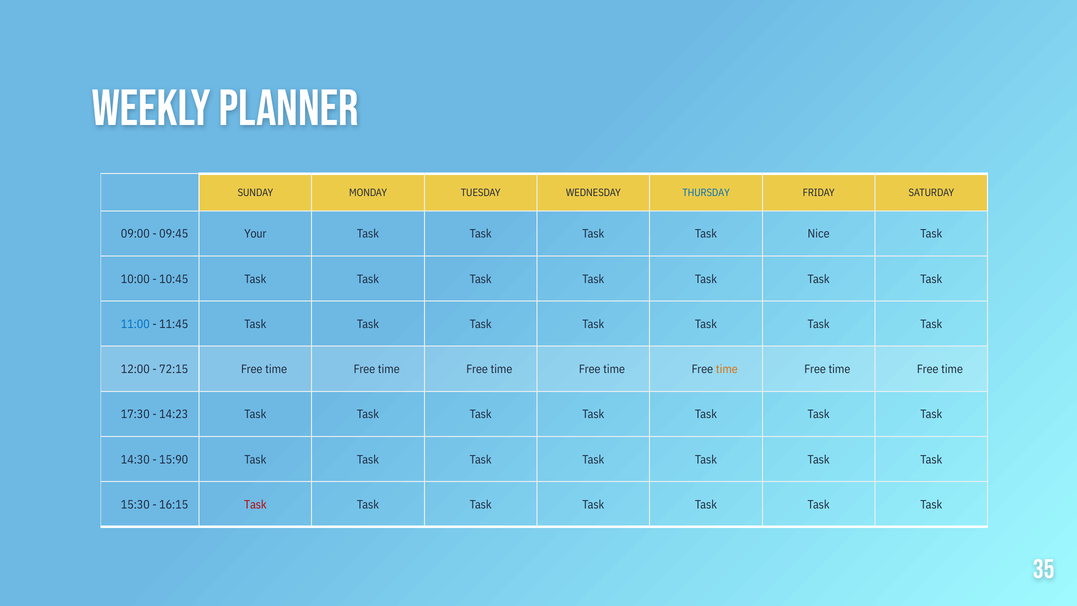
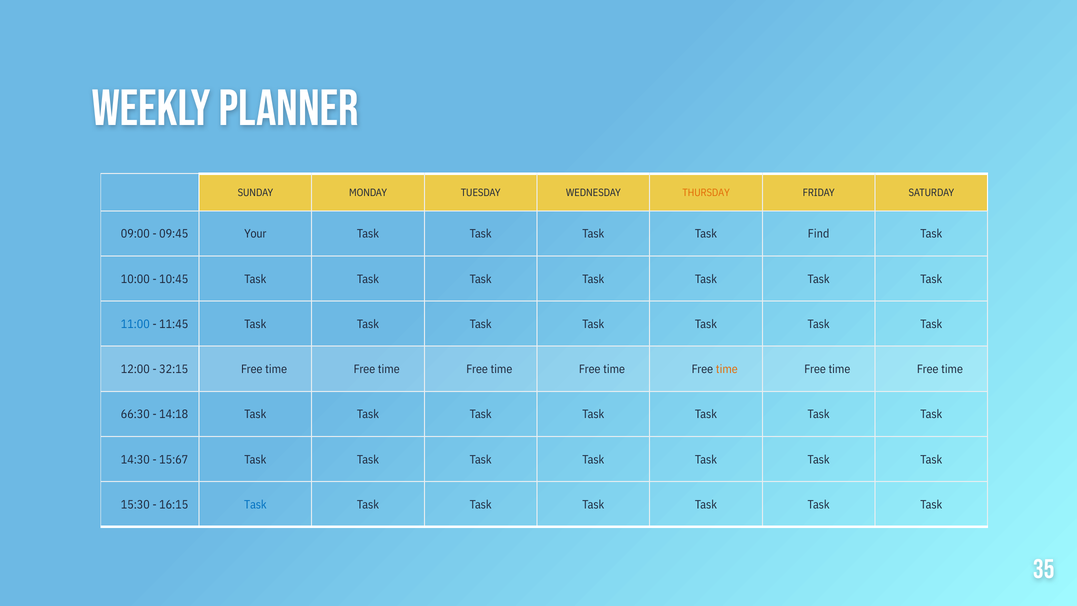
THURSDAY colour: blue -> orange (706, 193)
Nice: Nice -> Find (819, 234)
72:15: 72:15 -> 32:15 (174, 369)
17:30: 17:30 -> 66:30 (135, 414)
14:23: 14:23 -> 14:18 (174, 414)
15:90: 15:90 -> 15:67 (174, 460)
Task colour: red -> blue (255, 505)
